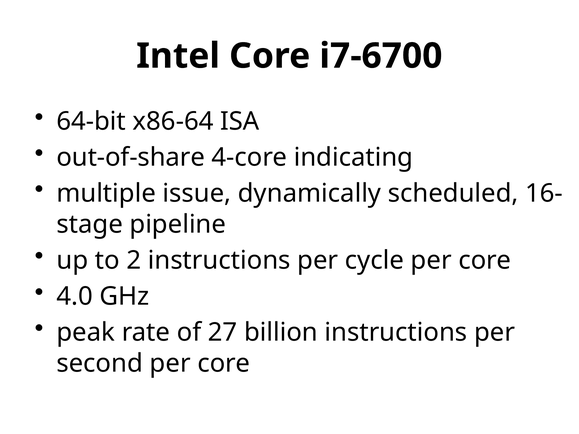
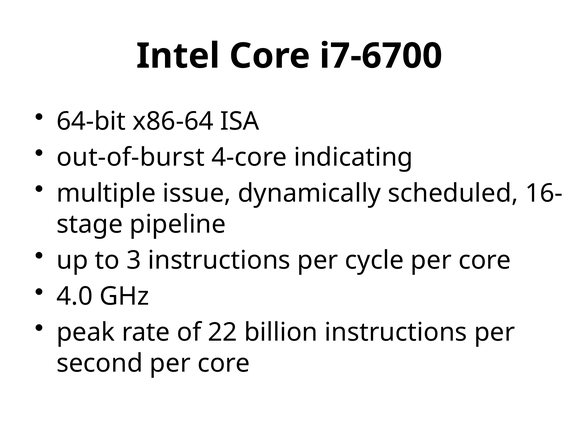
out-of-share: out-of-share -> out-of-burst (131, 158)
2: 2 -> 3 (134, 260)
27: 27 -> 22 (223, 333)
